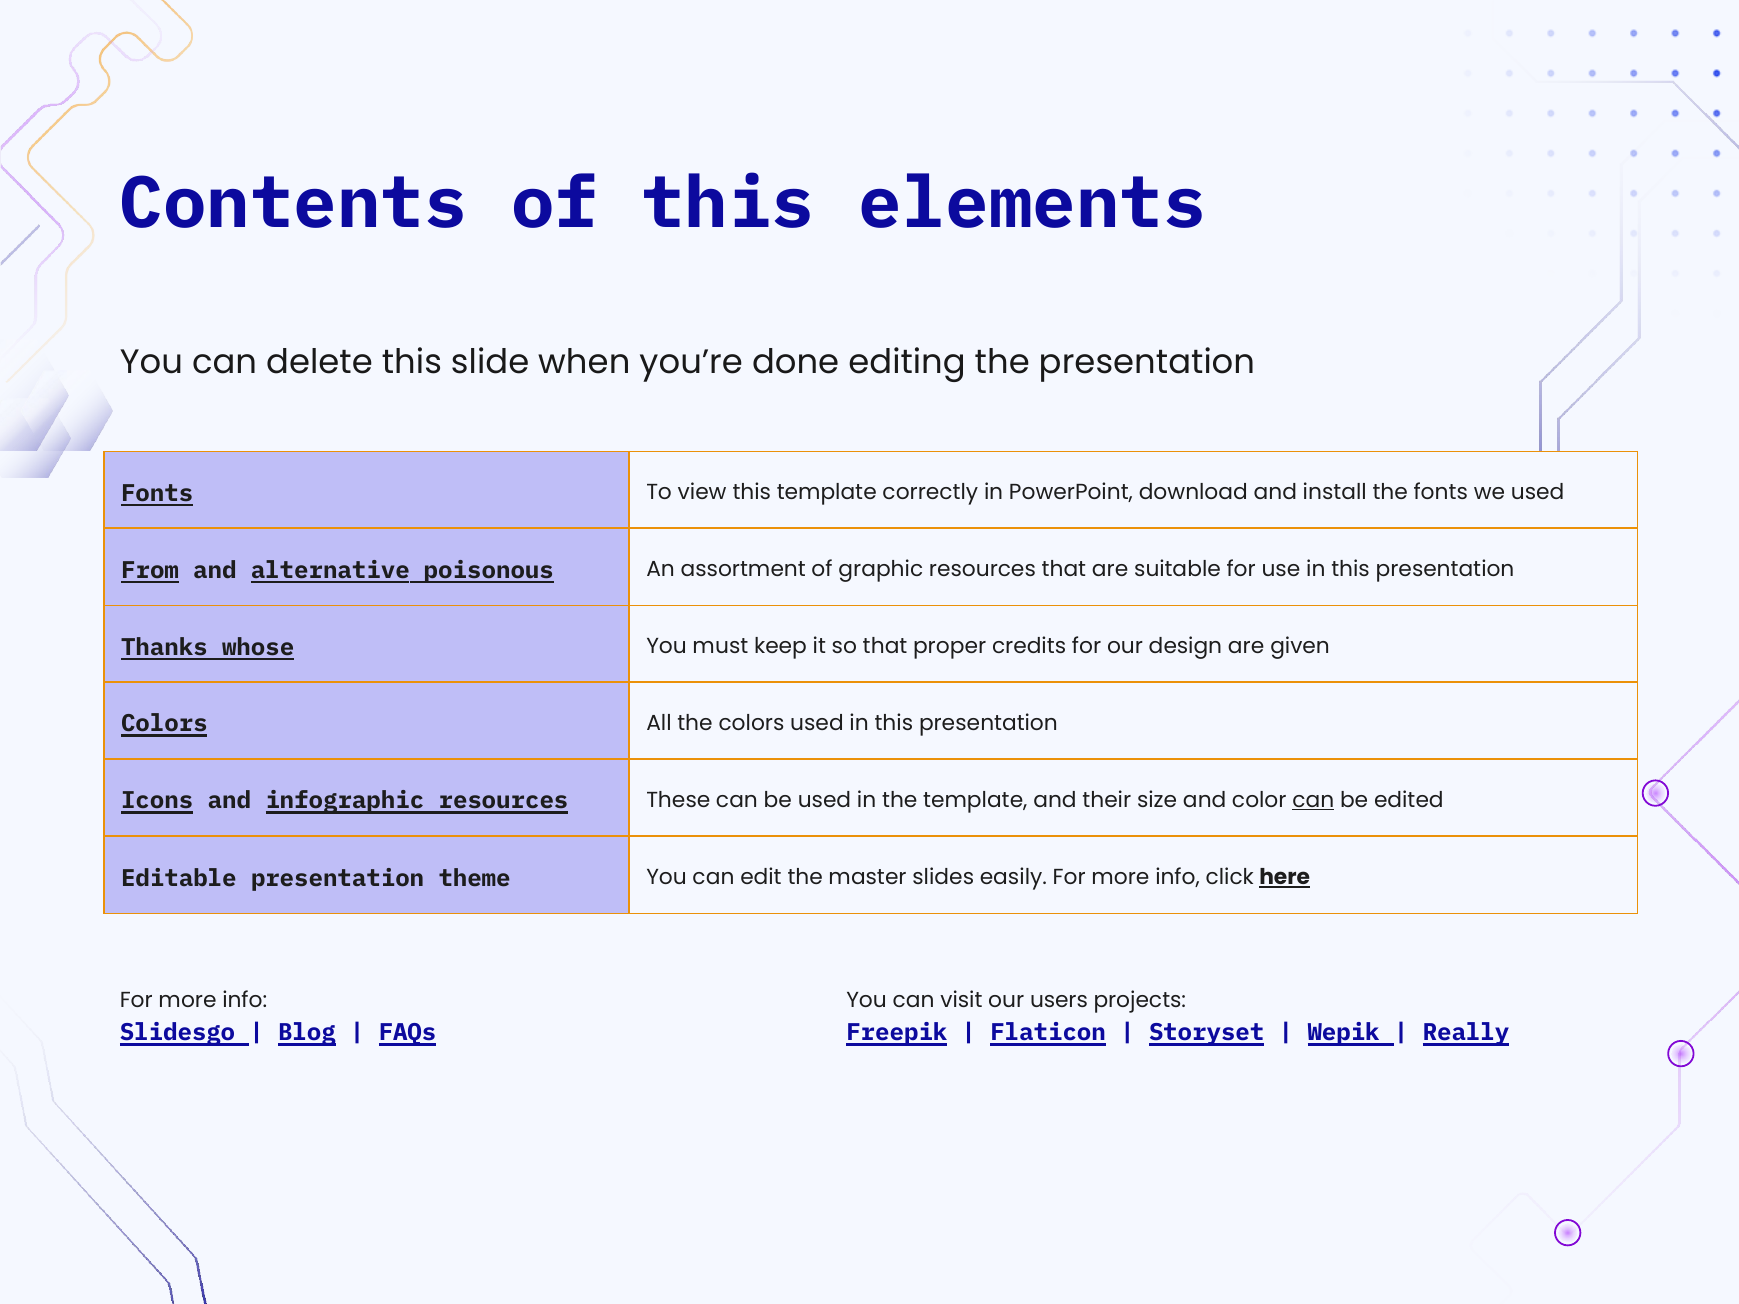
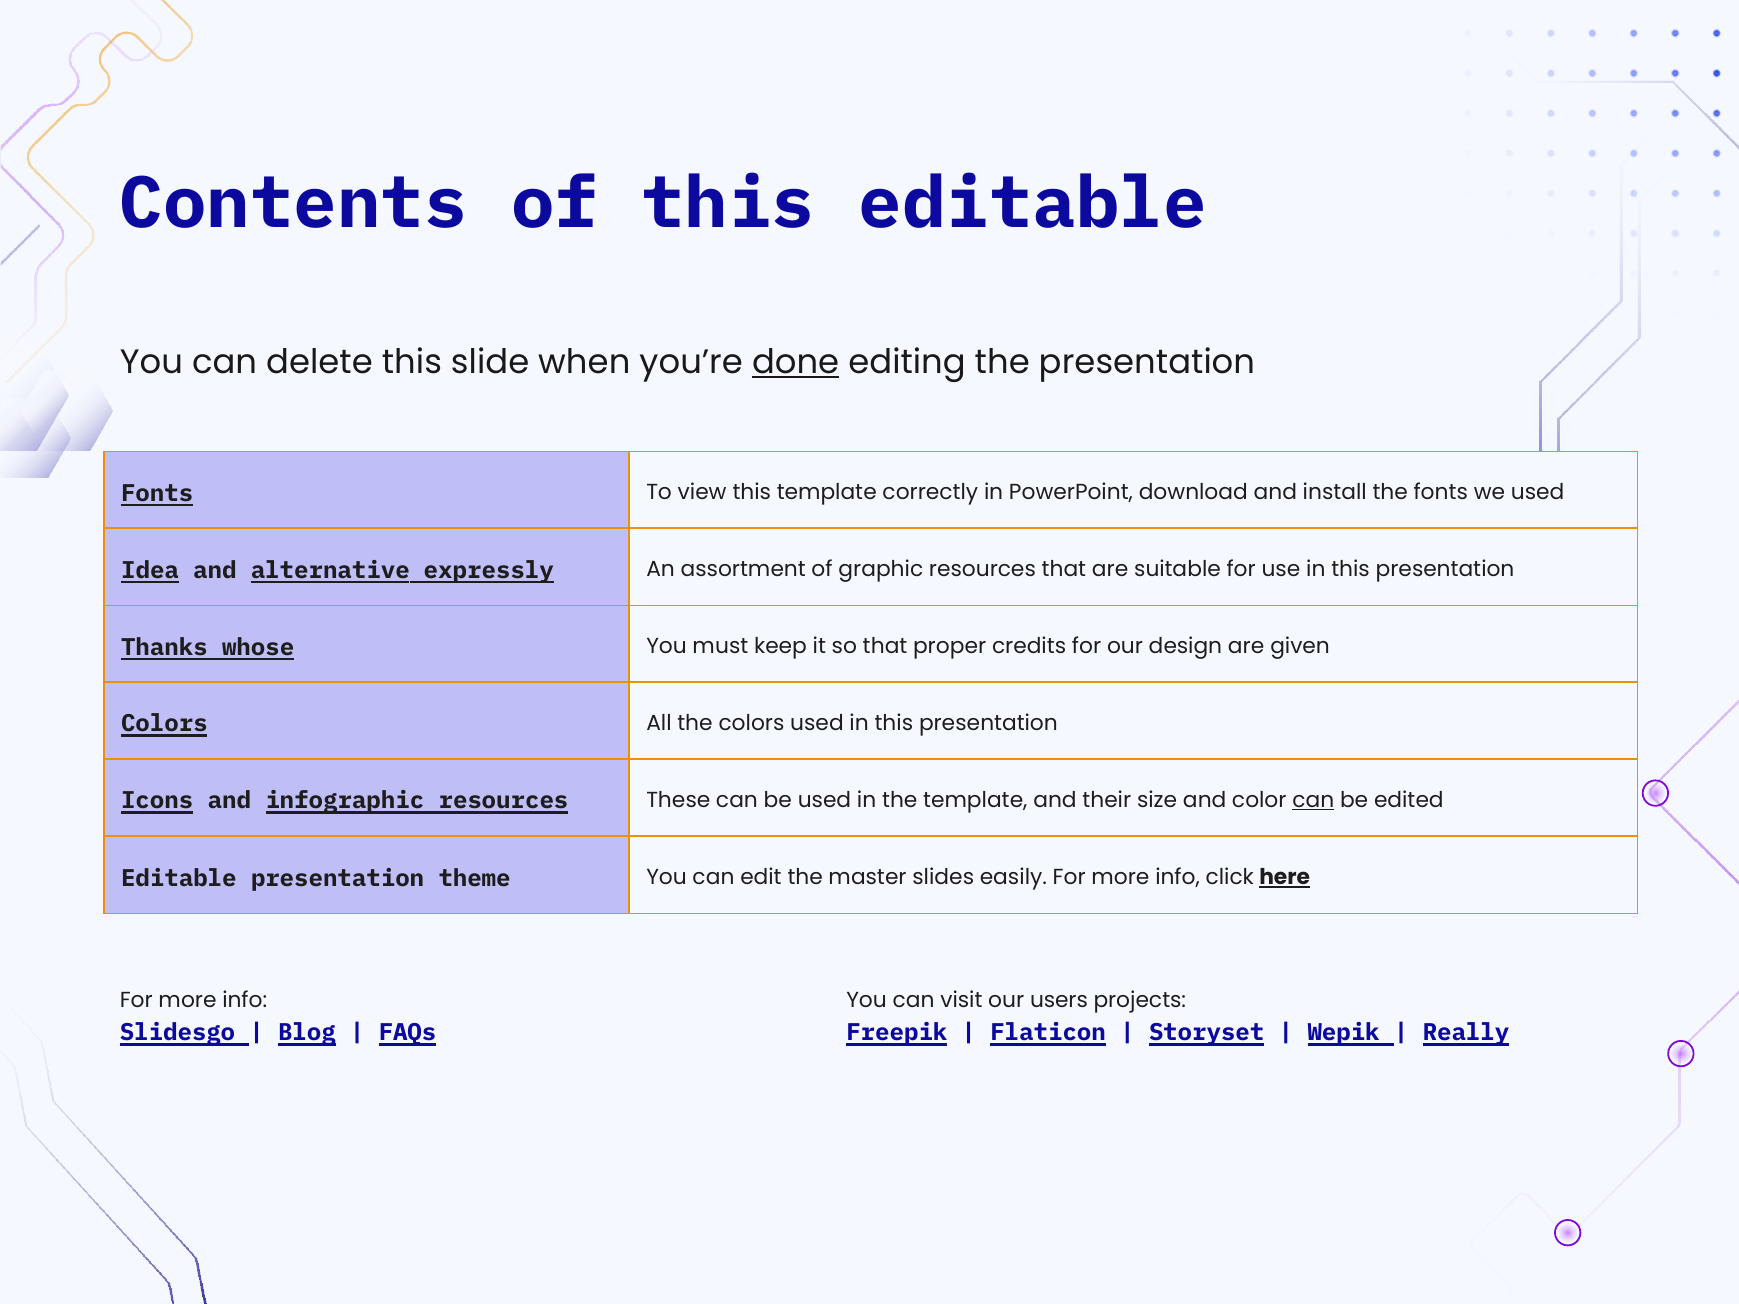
this elements: elements -> editable (1033, 203)
done underline: none -> present (796, 363)
From: From -> Idea (150, 570)
poisonous: poisonous -> expressly (489, 570)
